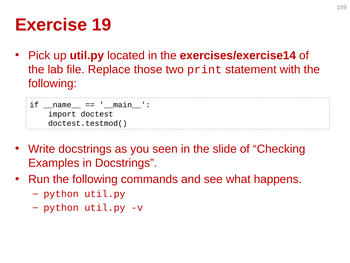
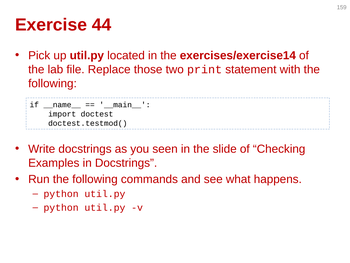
19: 19 -> 44 (102, 25)
